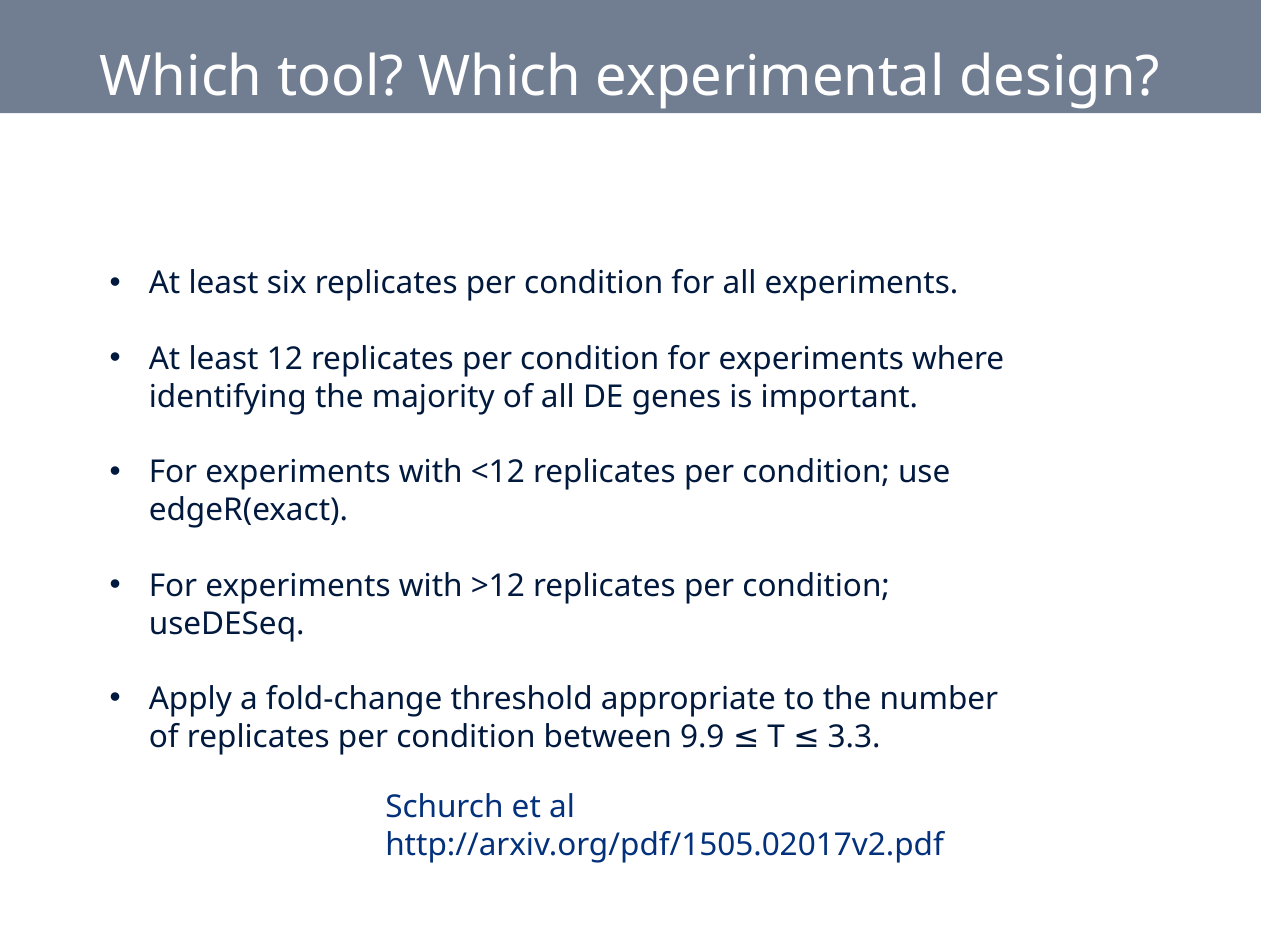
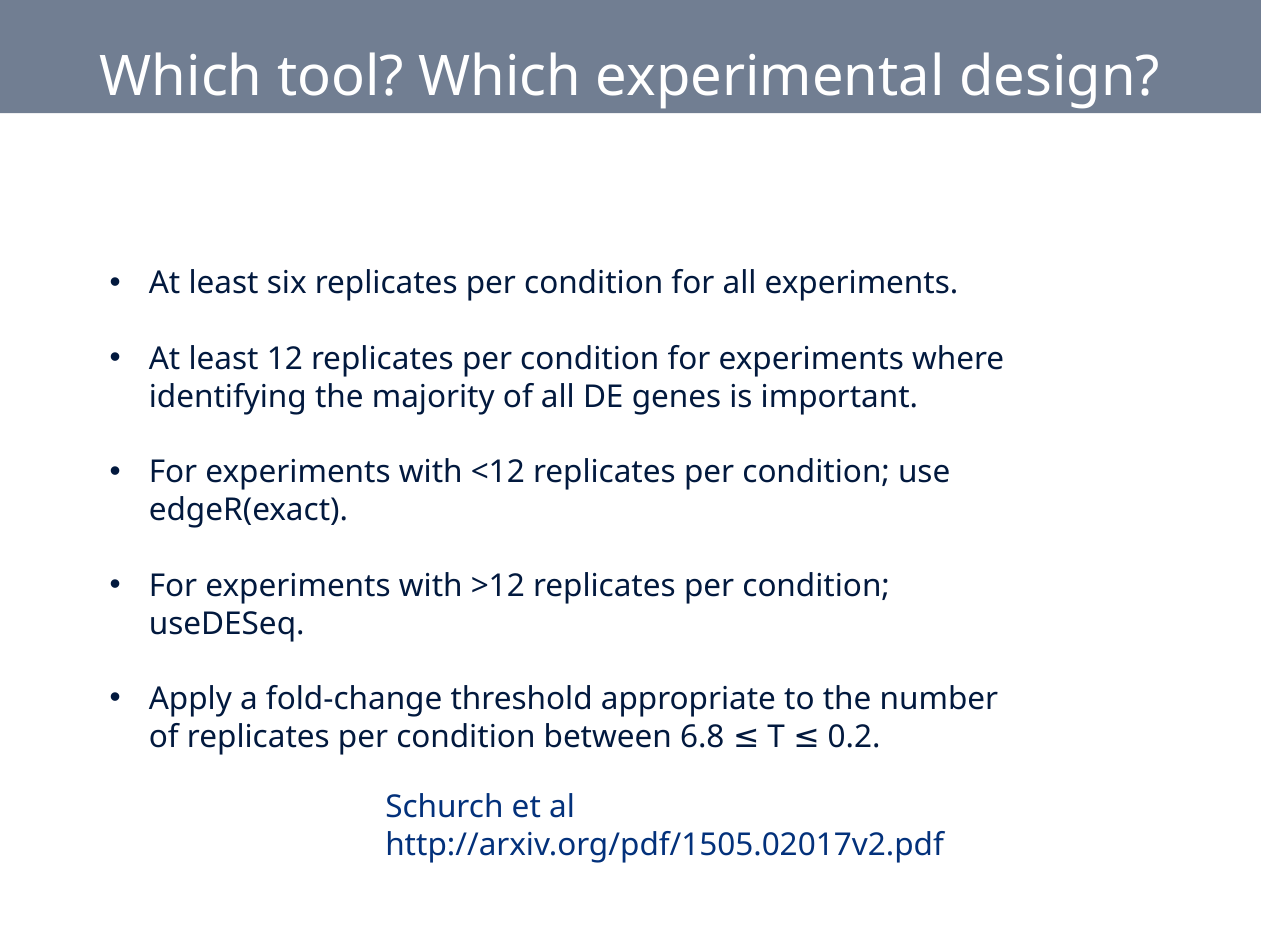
9.9: 9.9 -> 6.8 (702, 738)
3.3: 3.3 -> 0.2 (854, 738)
